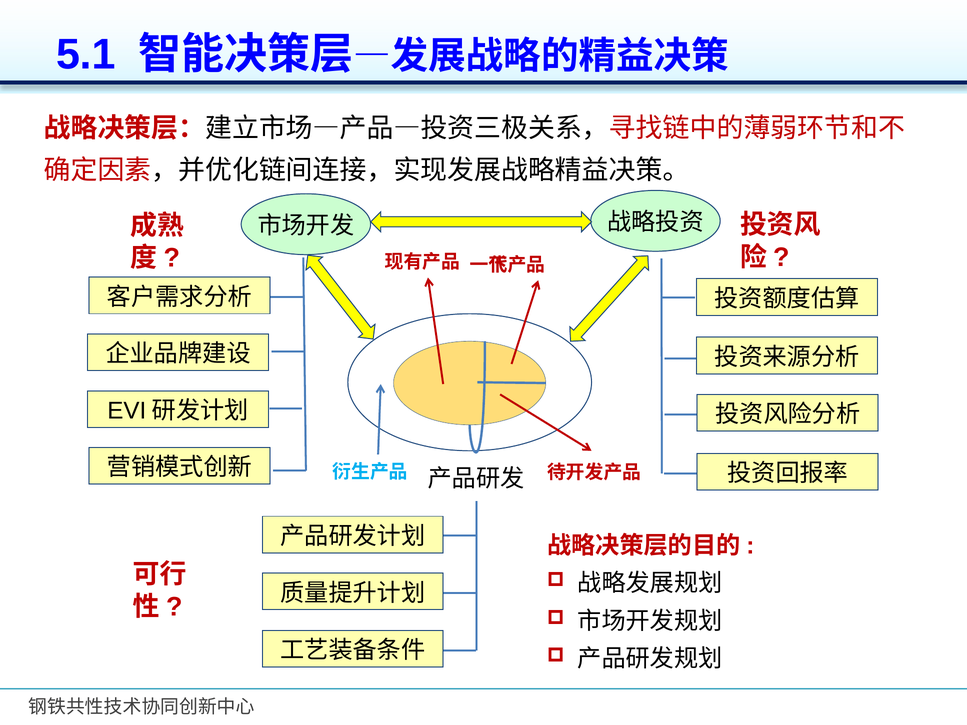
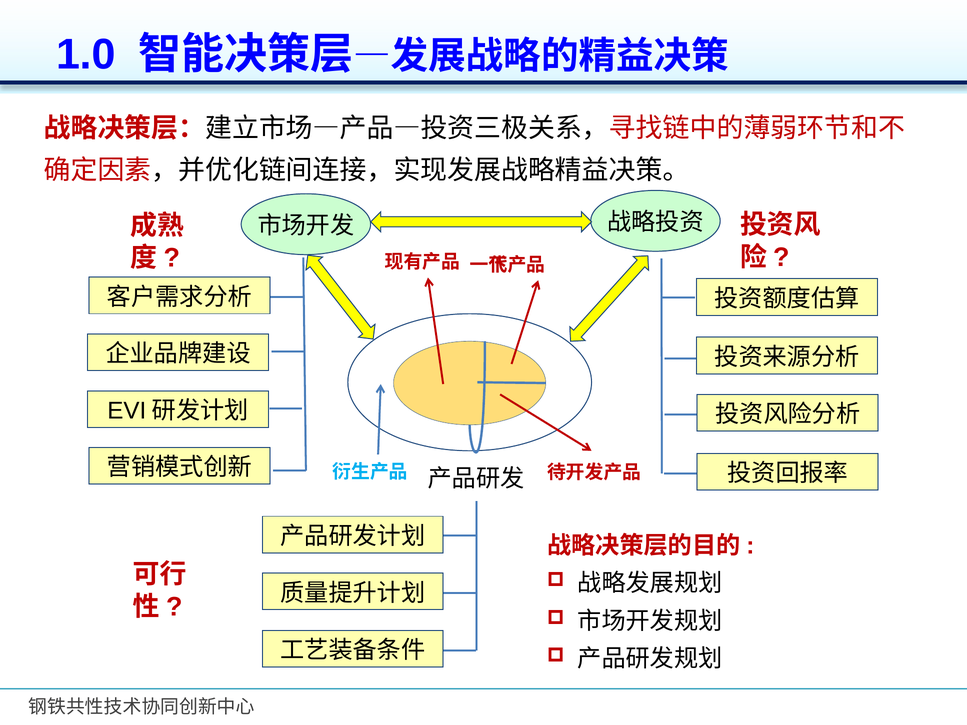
5.1: 5.1 -> 1.0 (86, 54)
